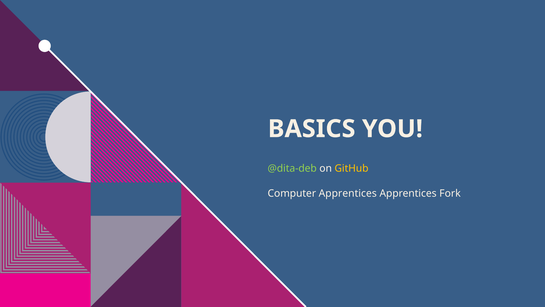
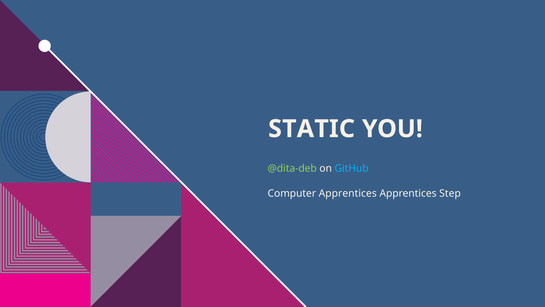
BASICS: BASICS -> STATIC (312, 129)
GitHub colour: yellow -> light blue (352, 168)
Fork: Fork -> Step (450, 193)
